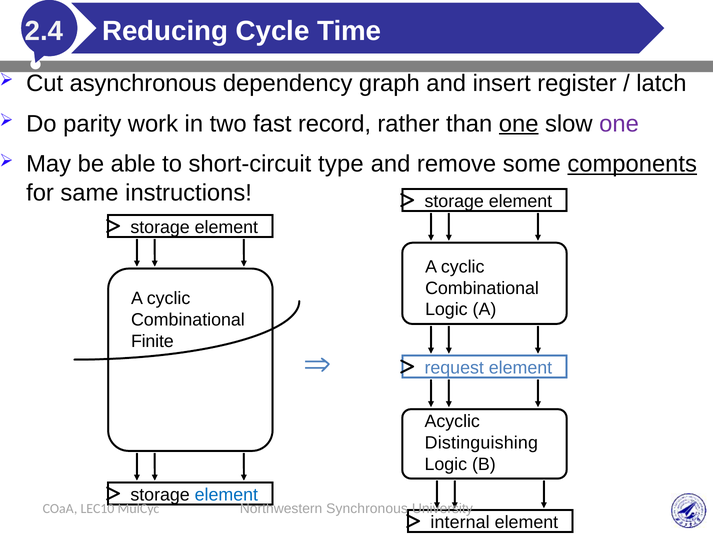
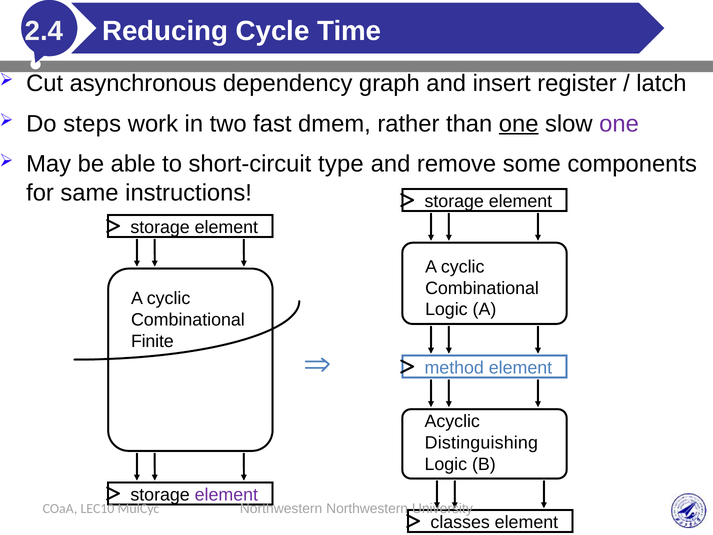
parity: parity -> steps (92, 124)
record: record -> dmem (334, 124)
components underline: present -> none (632, 164)
request: request -> method (454, 368)
element colour: blue -> purple (226, 495)
Northwestern Synchronous: Synchronous -> Northwestern (367, 508)
internal: internal -> classes (460, 522)
